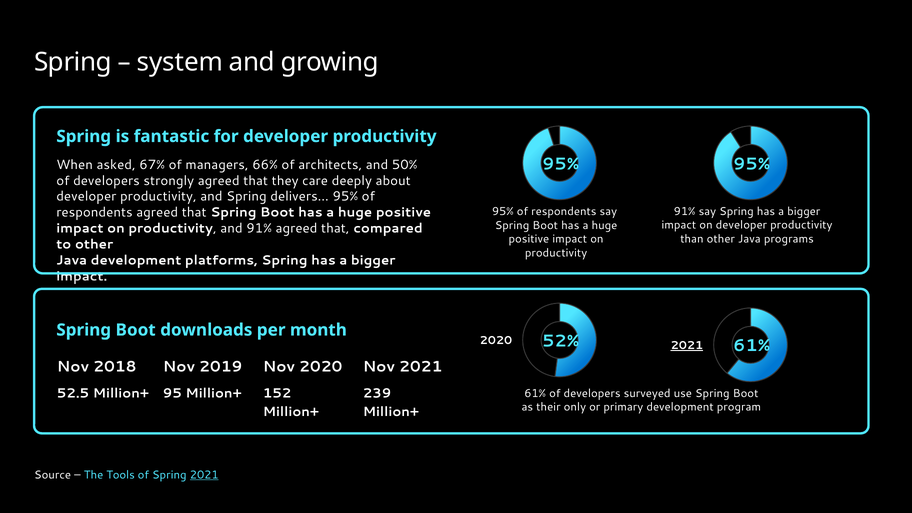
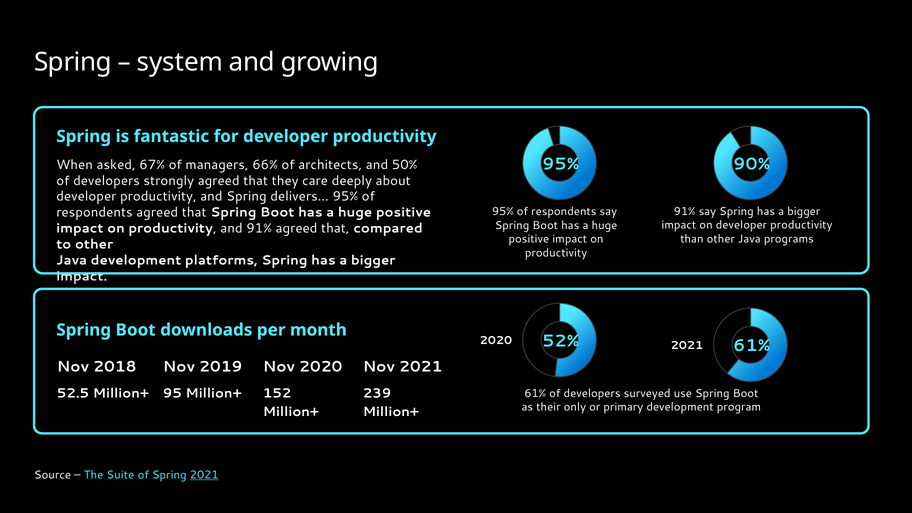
95% 95%: 95% -> 90% (752, 164)
2021 underline: present -> none (687, 346)
Tools: Tools -> Suite (120, 475)
